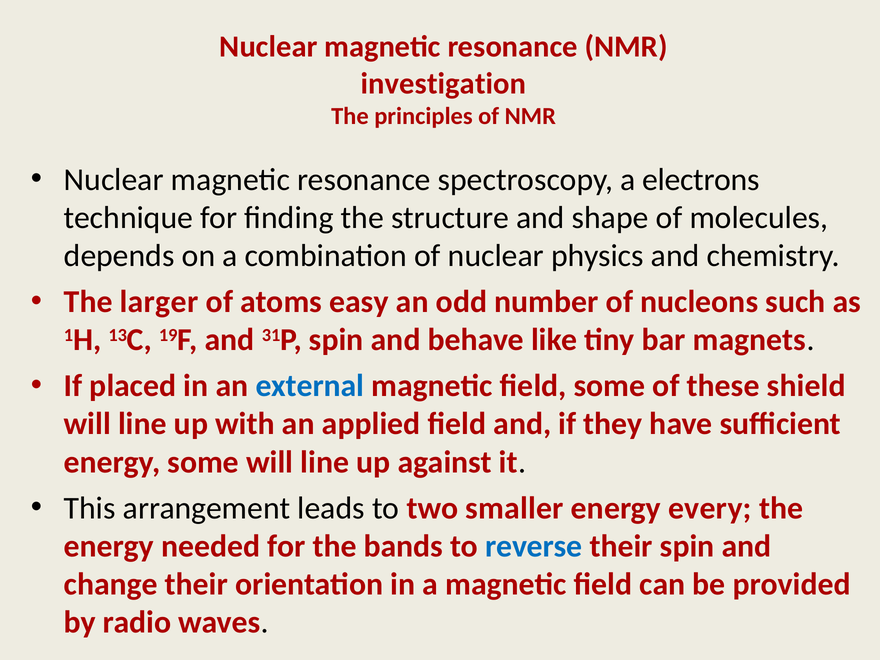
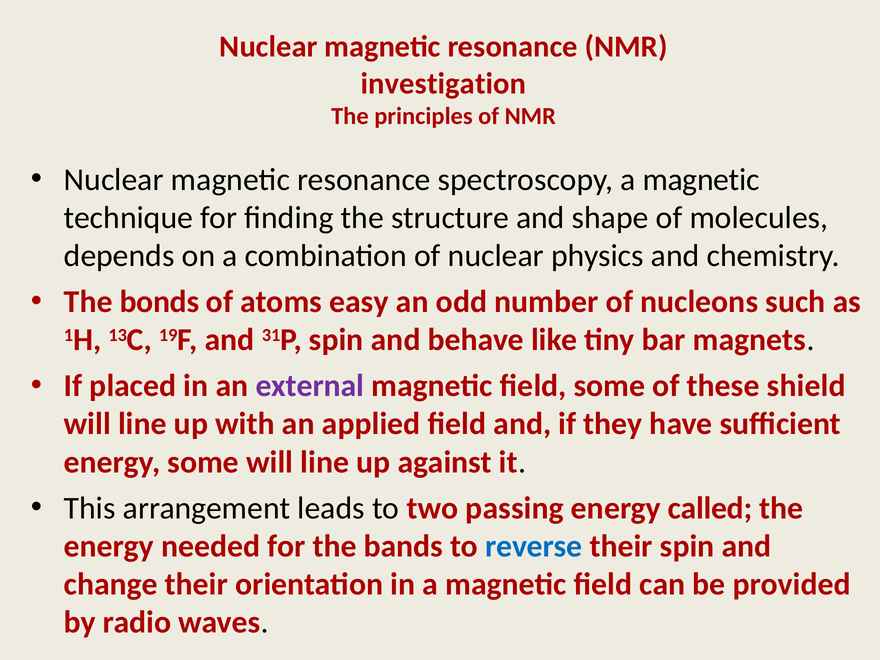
spectroscopy a electrons: electrons -> magnetic (701, 180)
larger: larger -> bonds (159, 302)
external colour: blue -> purple (310, 386)
smaller: smaller -> passing (515, 508)
every: every -> called (710, 508)
